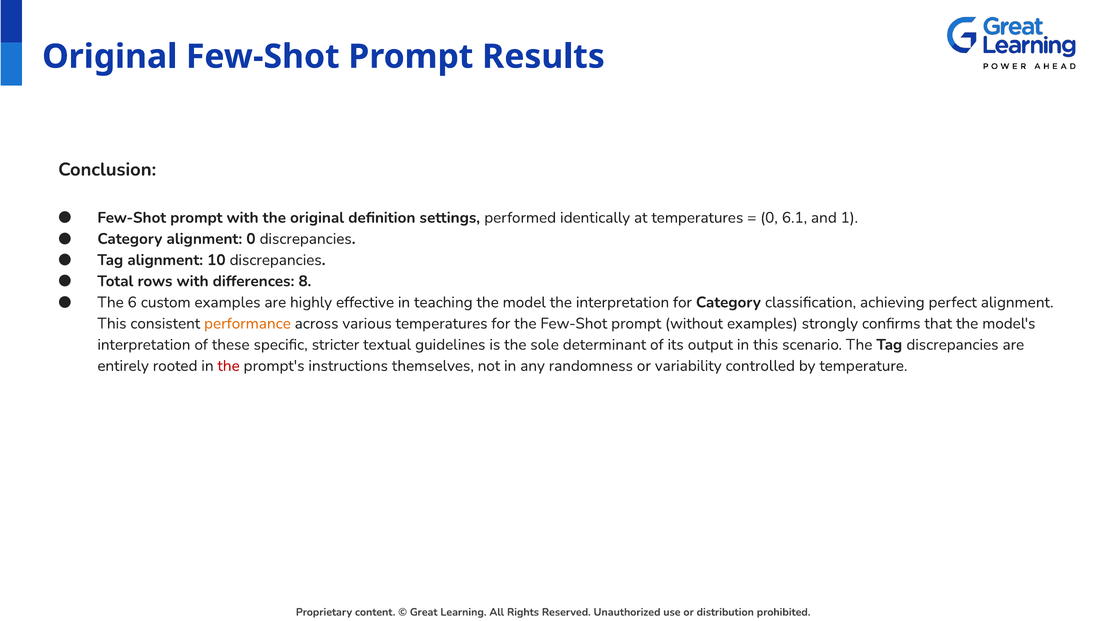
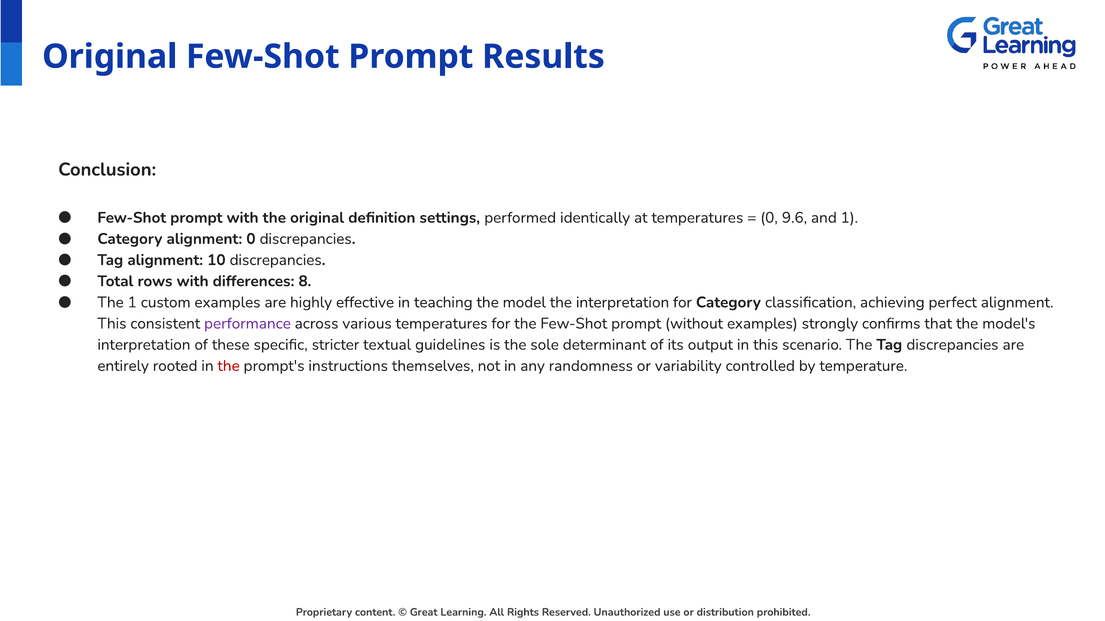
6.1: 6.1 -> 9.6 (794, 218)
The 6: 6 -> 1 (132, 303)
performance colour: orange -> purple (247, 324)
